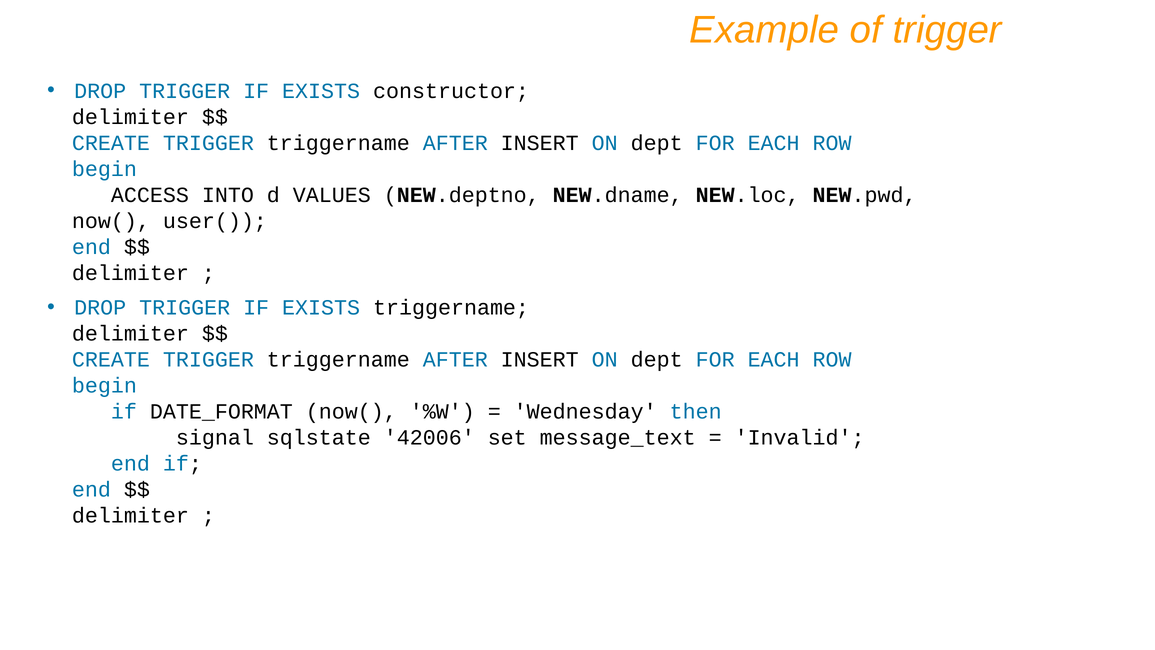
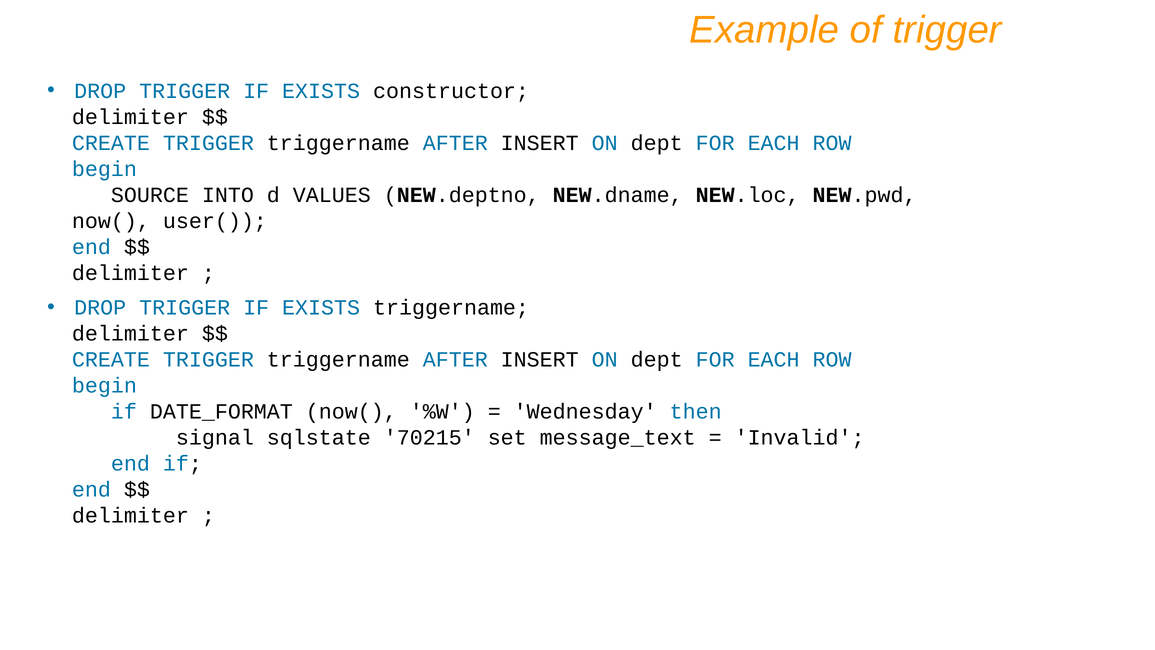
ACCESS: ACCESS -> SOURCE (150, 195)
42006: 42006 -> 70215 (429, 437)
